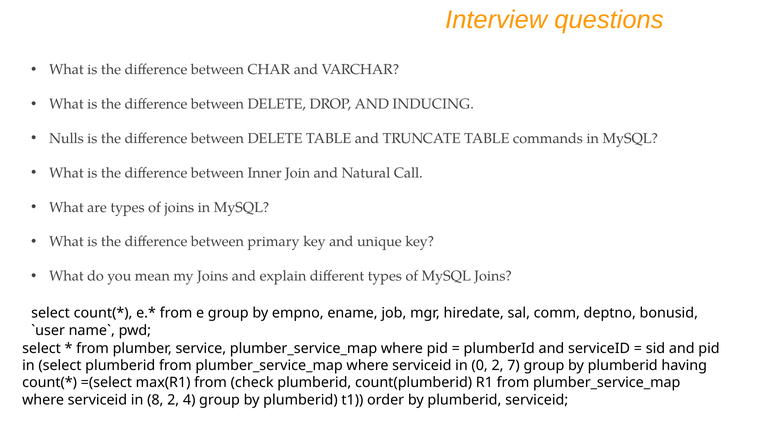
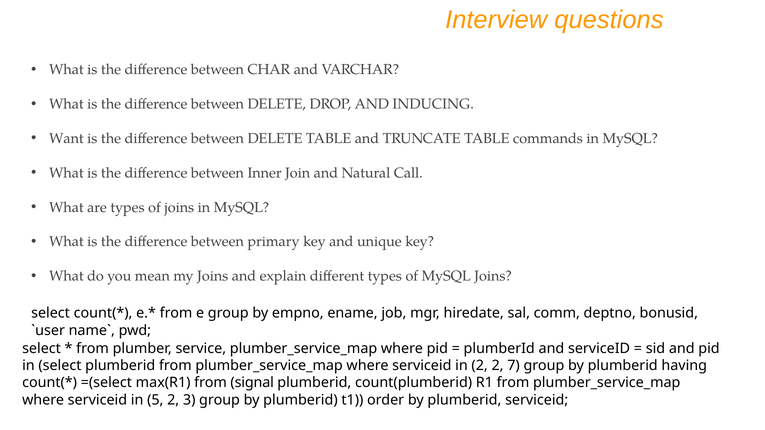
Nulls: Nulls -> Want (66, 139)
in 0: 0 -> 2 (480, 366)
check: check -> signal (252, 383)
8: 8 -> 5 (155, 400)
4: 4 -> 3 (189, 400)
